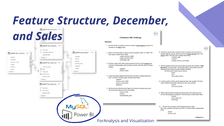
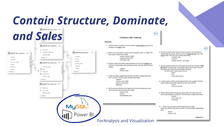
Feature: Feature -> Contain (33, 21)
December: December -> Dominate (141, 21)
